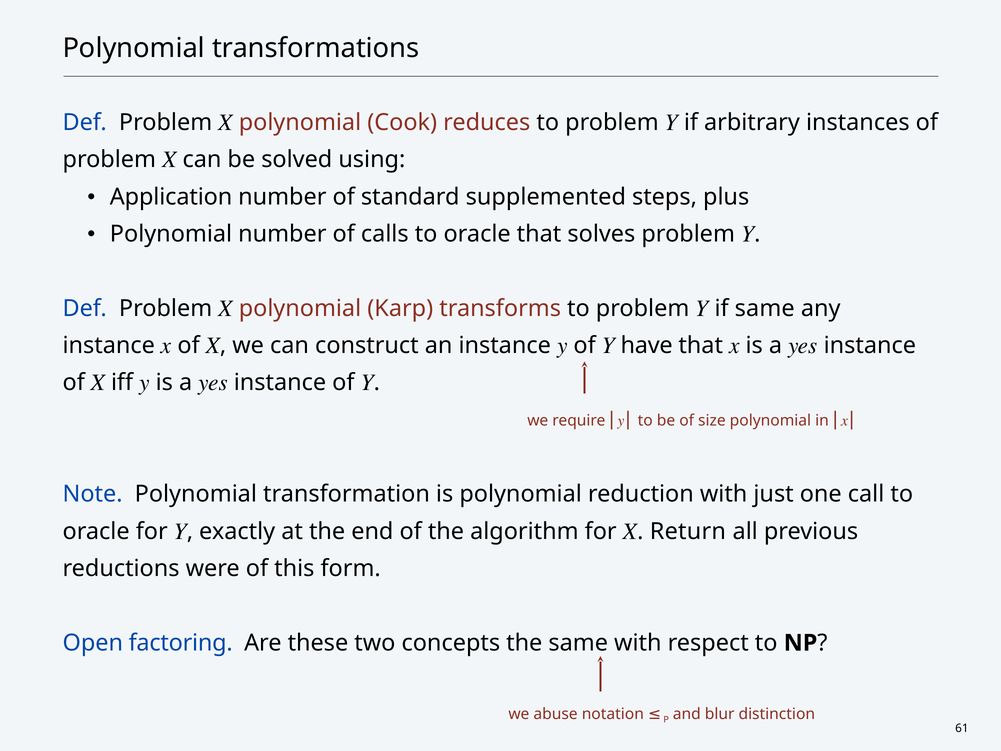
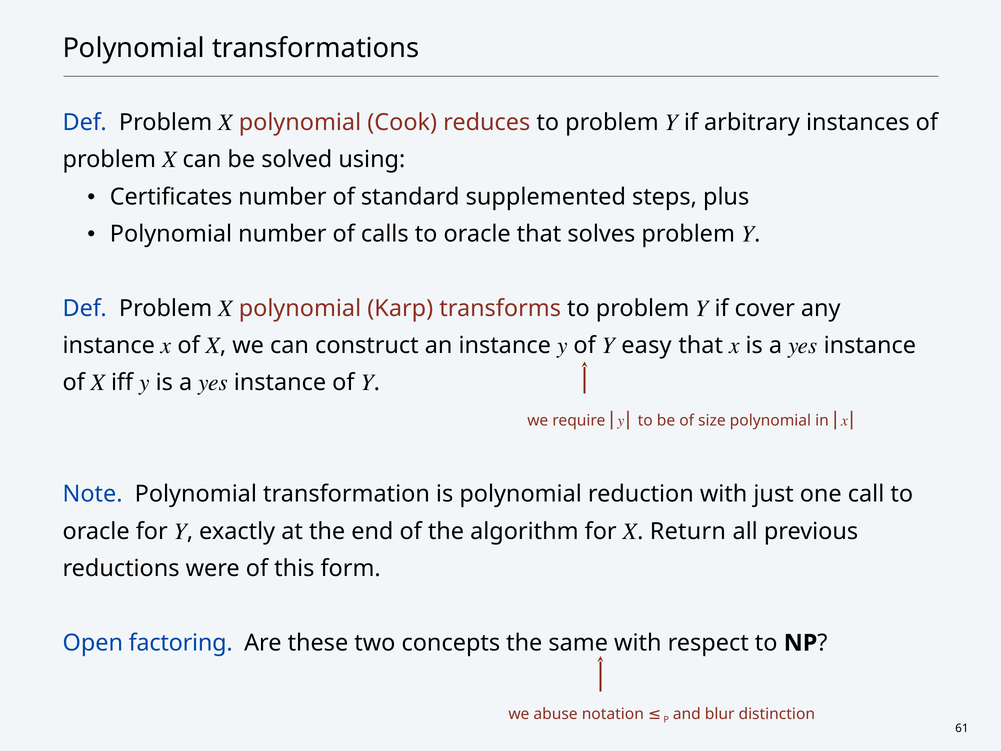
Application: Application -> Certificates (171, 197)
if same: same -> cover (765, 308)
have: have -> easy (646, 345)
